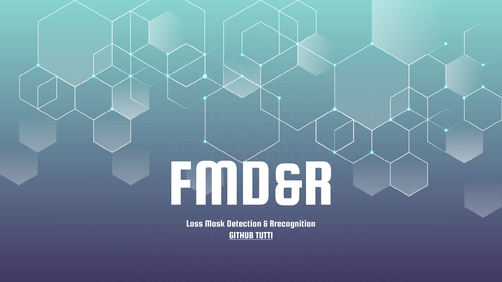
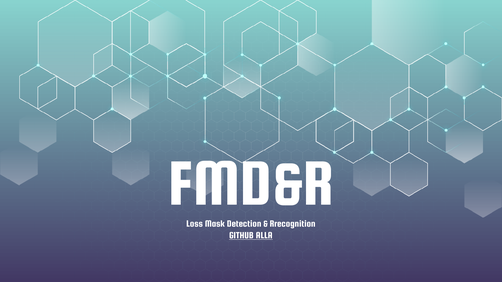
TUTTI: TUTTI -> ALLA (264, 236)
